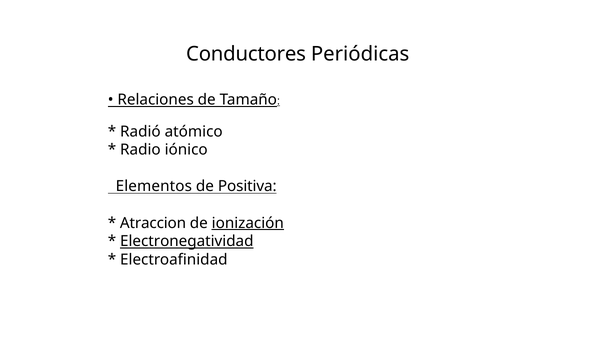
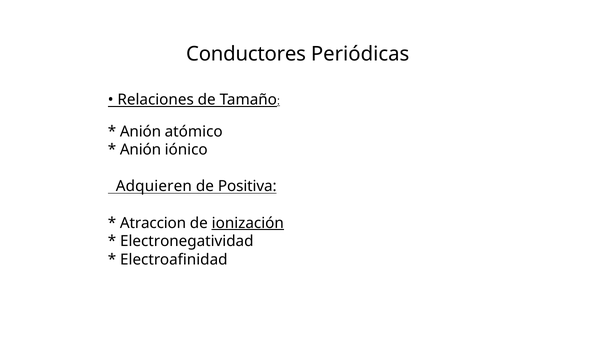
Radió: Radió -> Anión (140, 132)
Radio: Radio -> Anión (140, 150)
Elementos: Elementos -> Adquieren (154, 186)
Electronegatividad underline: present -> none (187, 241)
